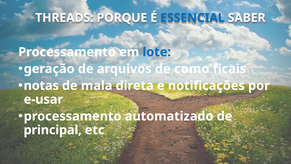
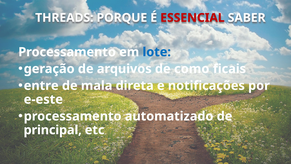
ESSENCIAL colour: blue -> red (192, 18)
notas: notas -> entre (41, 86)
e-usar: e-usar -> e-este (43, 99)
